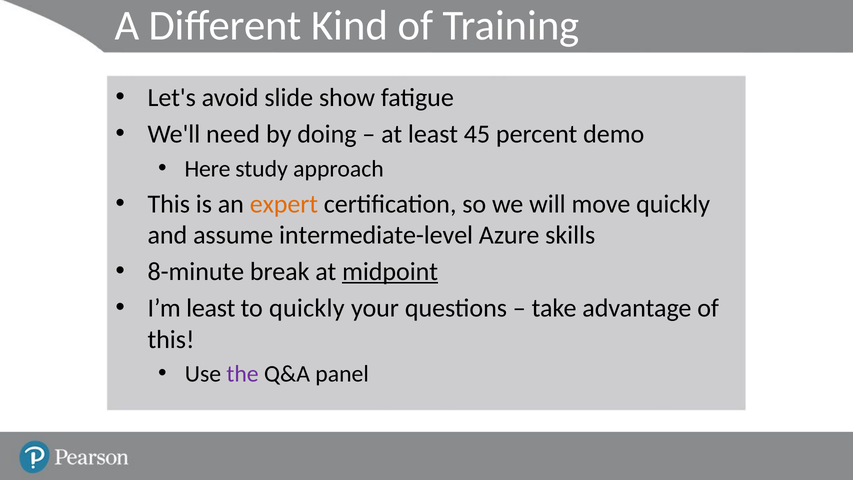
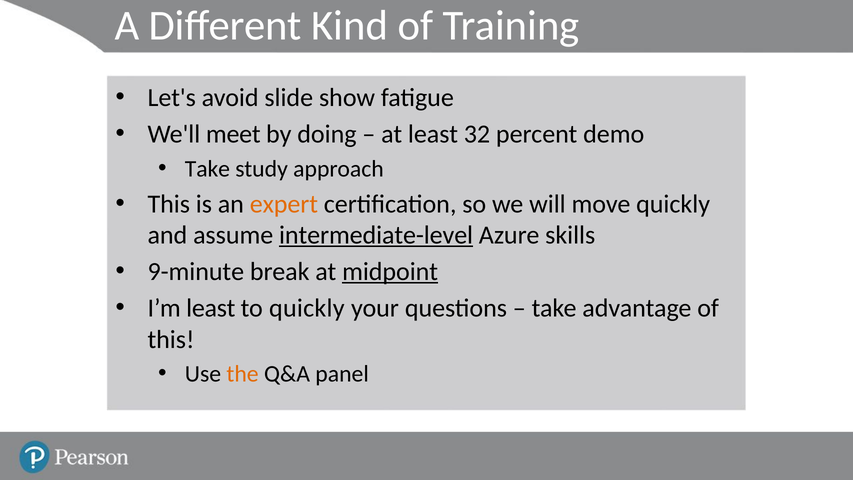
need: need -> meet (233, 134)
45: 45 -> 32 (477, 134)
Here: Here -> Take (207, 169)
intermediate-level underline: none -> present (376, 235)
8-minute: 8-minute -> 9-minute (196, 272)
the colour: purple -> orange (243, 374)
